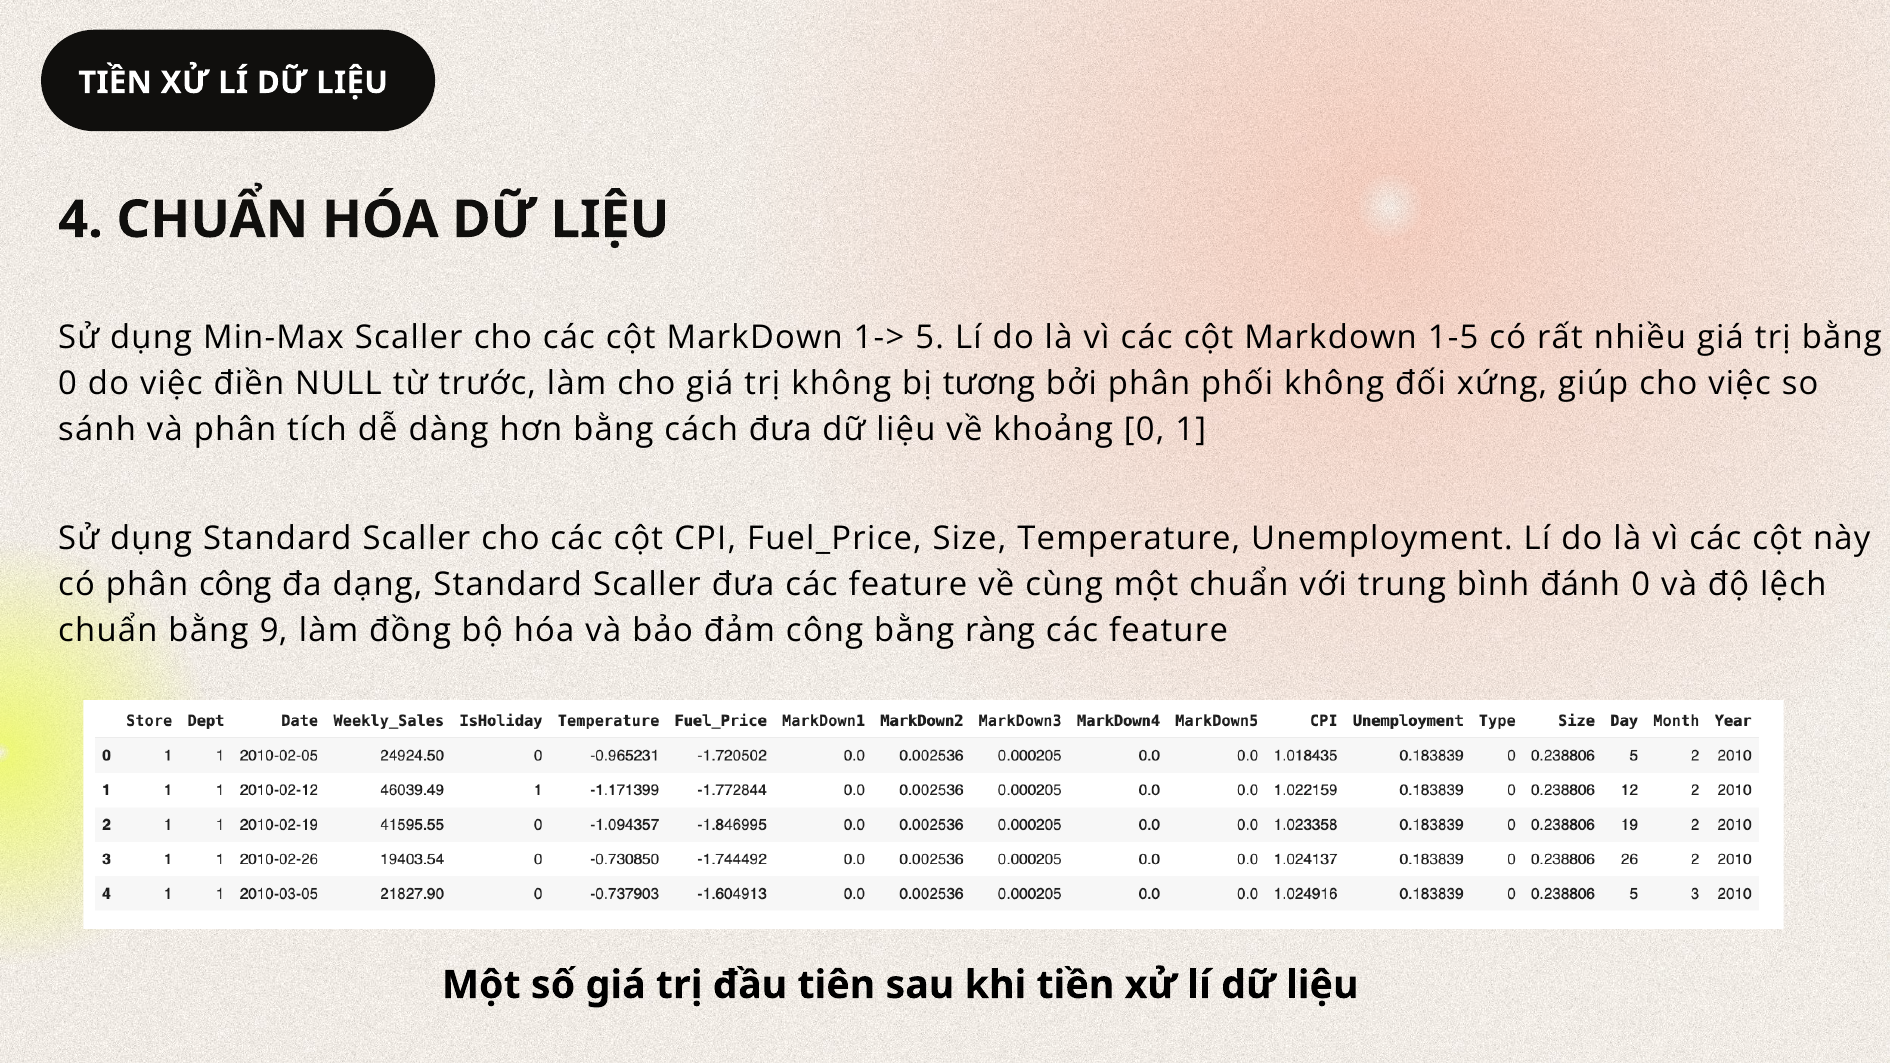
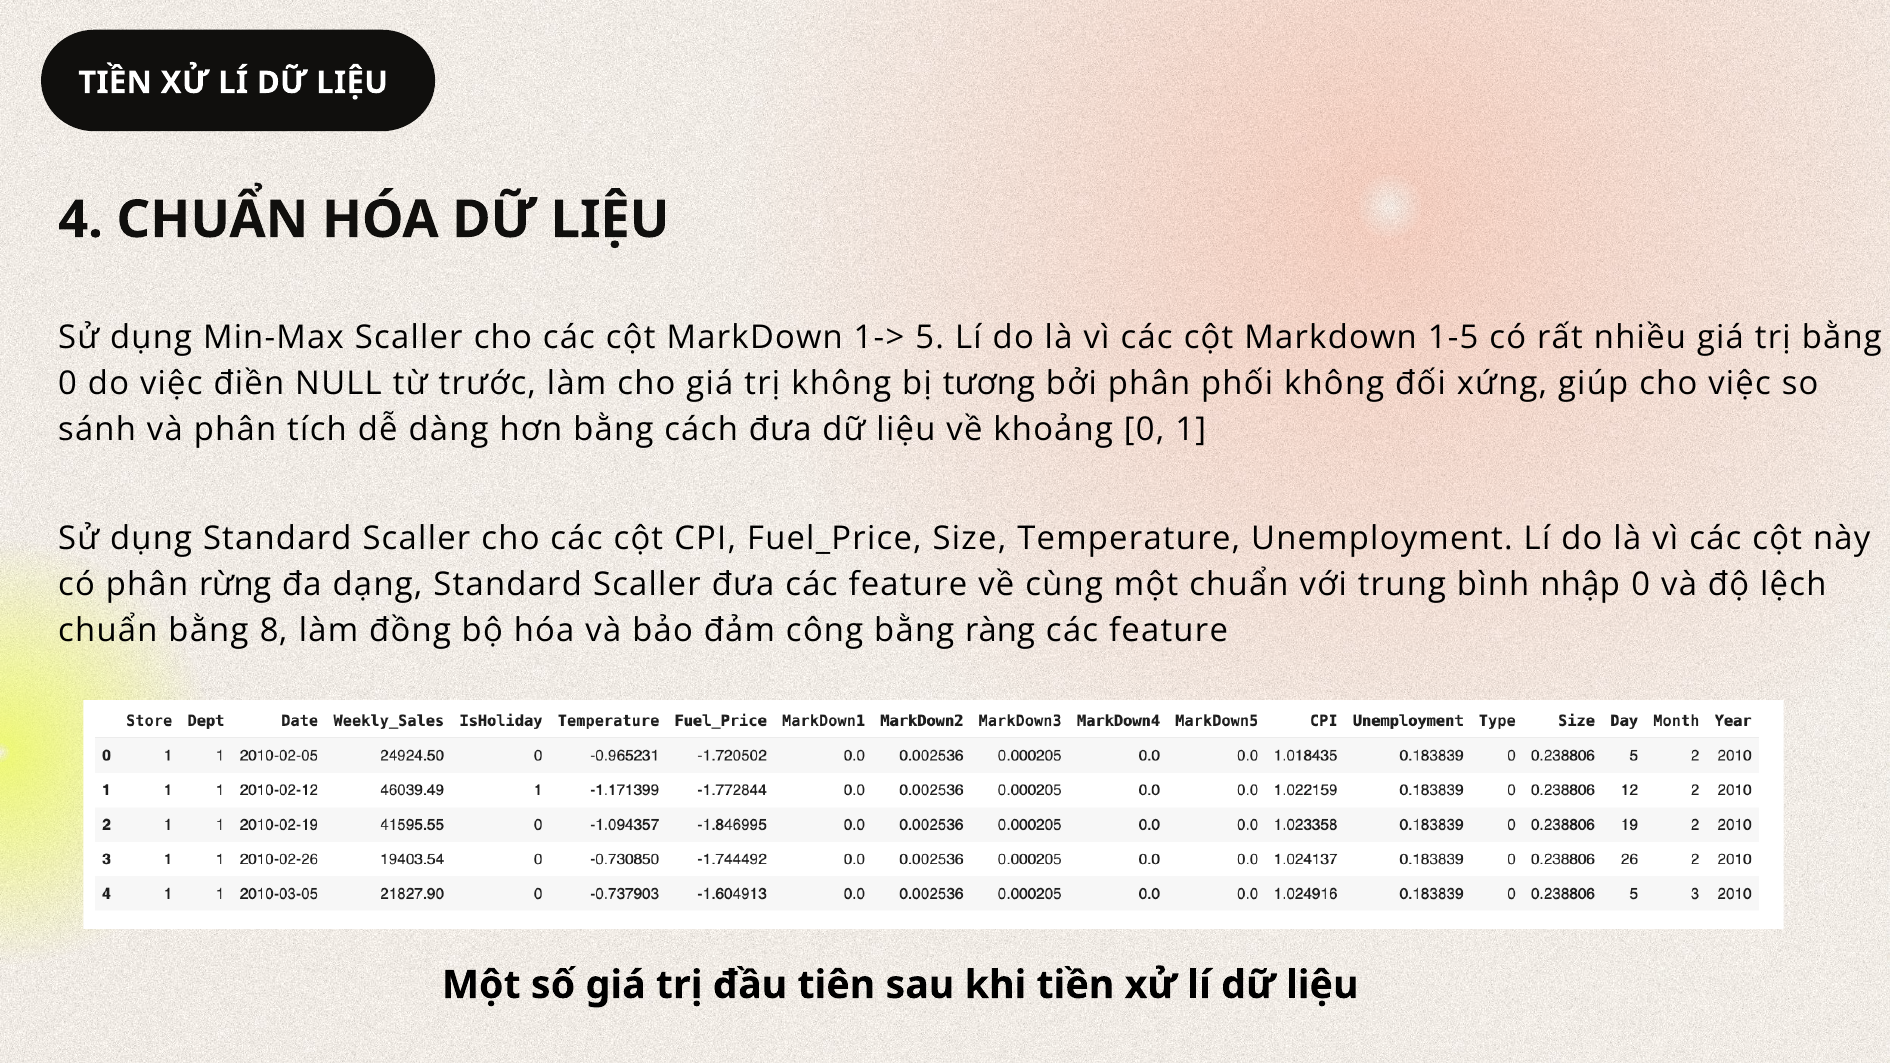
phân công: công -> rừng (235, 585)
đánh: đánh -> nhập (1580, 585)
9: 9 -> 8 (274, 631)
